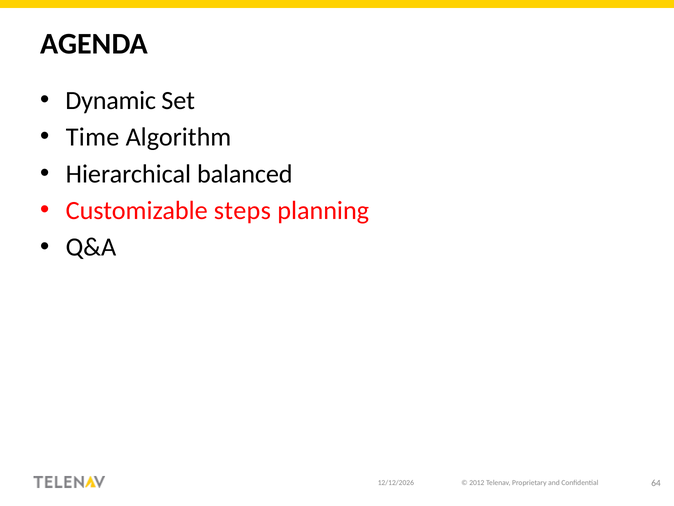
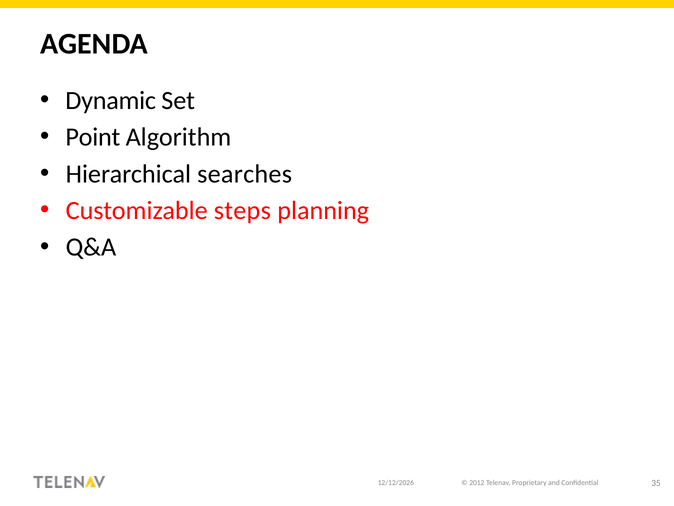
Time: Time -> Point (93, 137)
balanced: balanced -> searches (245, 174)
64: 64 -> 35 (656, 483)
